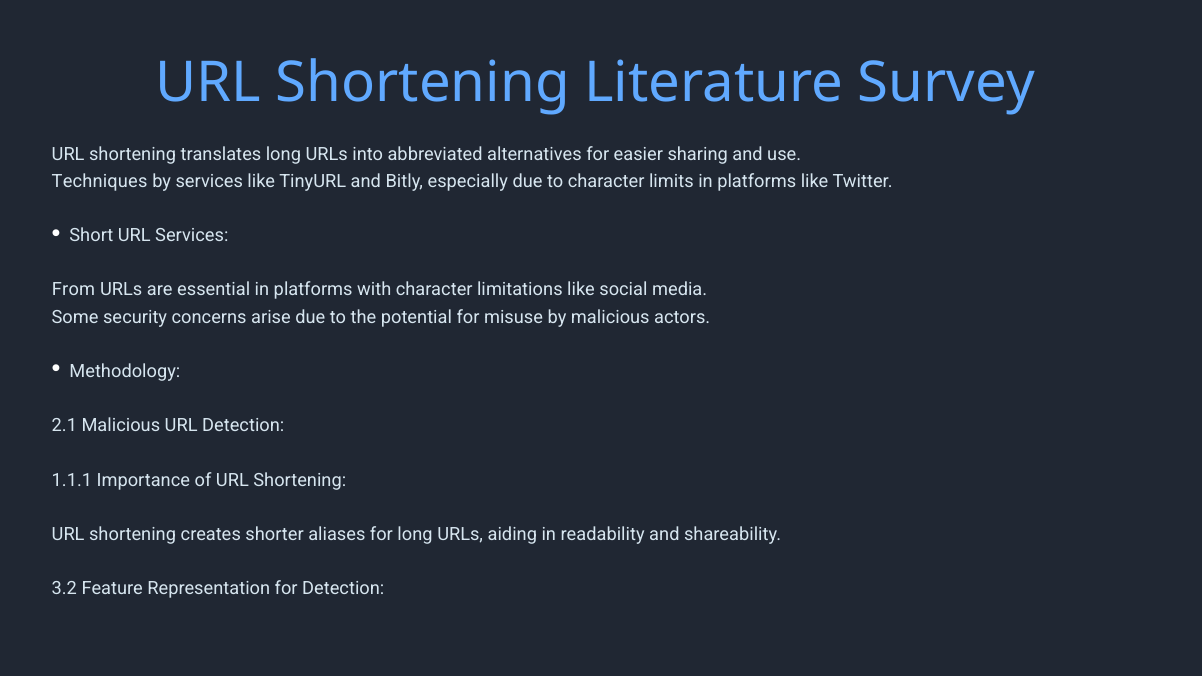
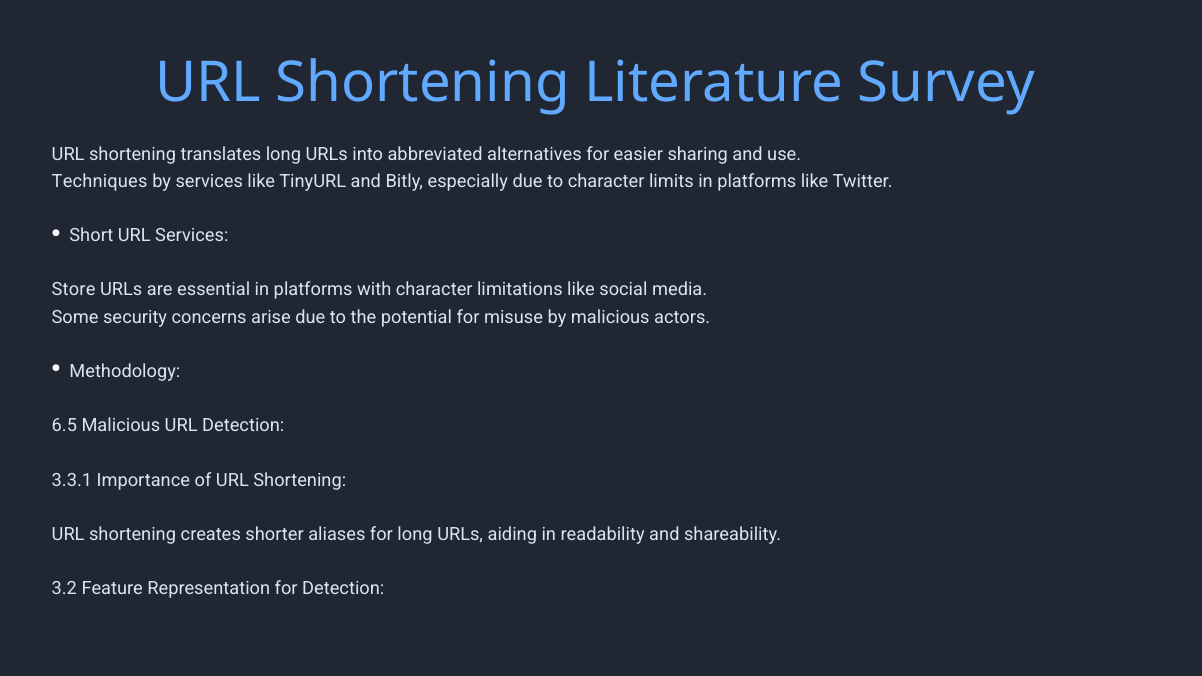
From: From -> Store (74, 290)
2.1: 2.1 -> 6.5 (64, 426)
1.1.1: 1.1.1 -> 3.3.1 (72, 480)
